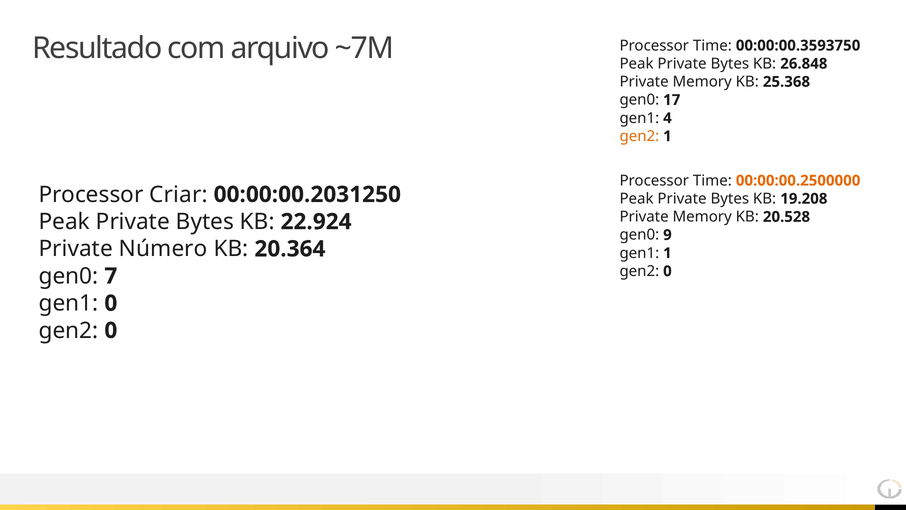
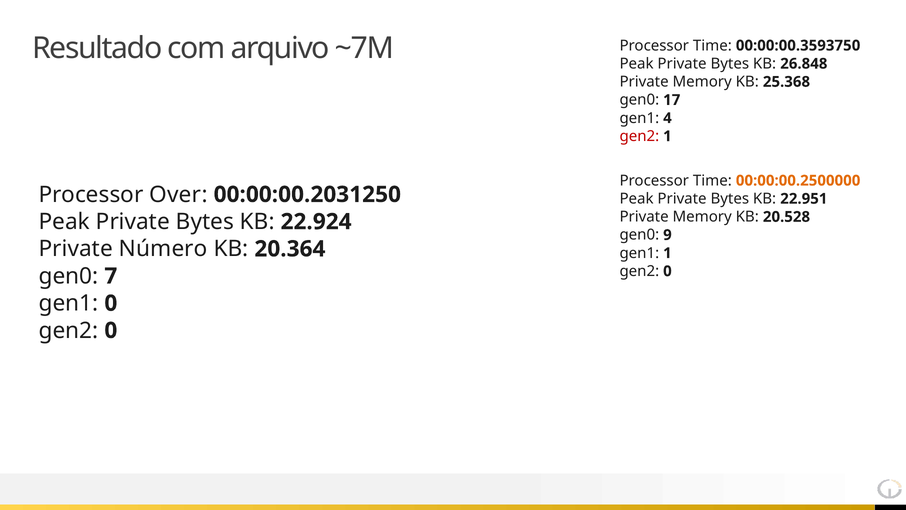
gen2 colour: orange -> red (639, 136)
Criar: Criar -> Over (178, 194)
19.208: 19.208 -> 22.951 (804, 199)
